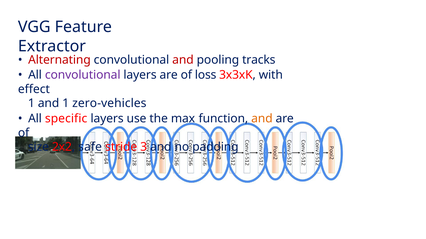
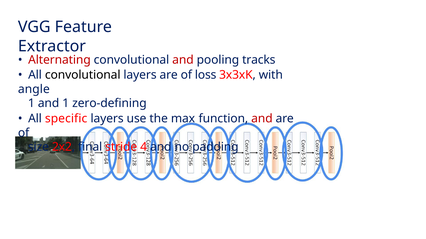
convolutional colour: purple -> black (83, 75)
effect: effect -> angle (34, 89)
zero-vehicles: zero-vehicles -> zero-defining (109, 104)
and colour: orange -> red (262, 119)
safe: safe -> final (90, 147)
3: 3 -> 4 (144, 147)
